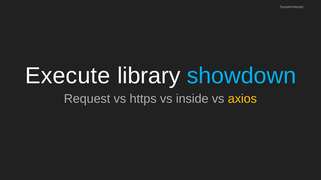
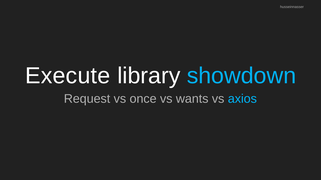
https: https -> once (143, 99)
inside: inside -> wants (192, 99)
axios colour: yellow -> light blue (242, 99)
